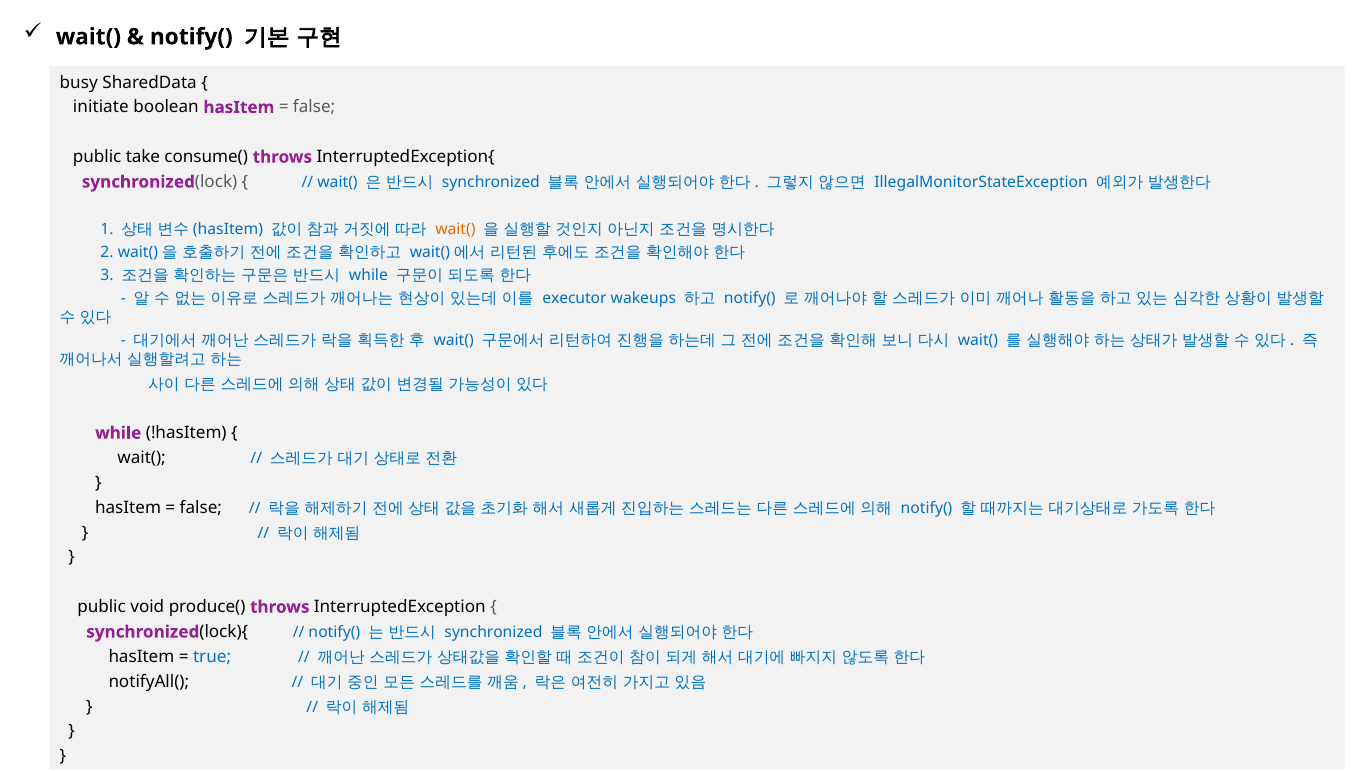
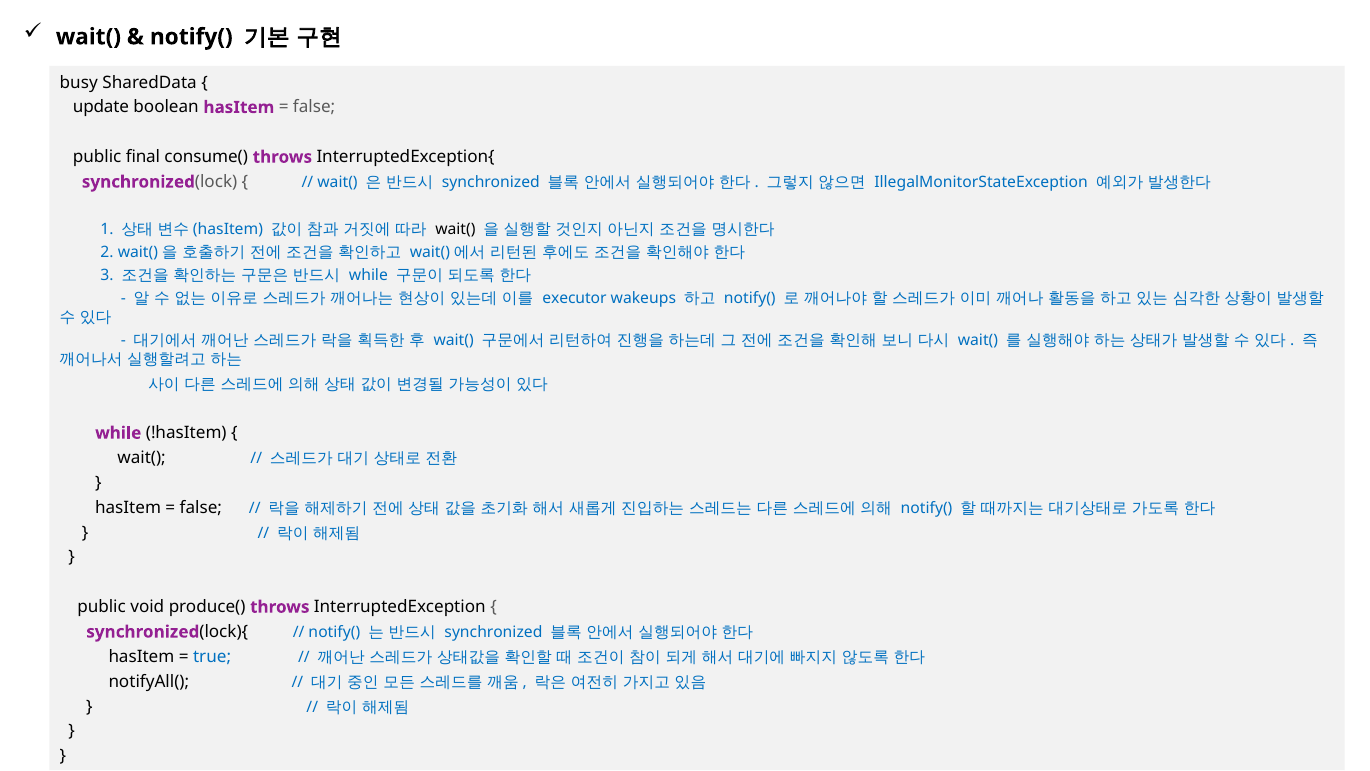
initiate: initiate -> update (101, 107)
take: take -> final (143, 157)
wait( colour: orange -> black (455, 229)
